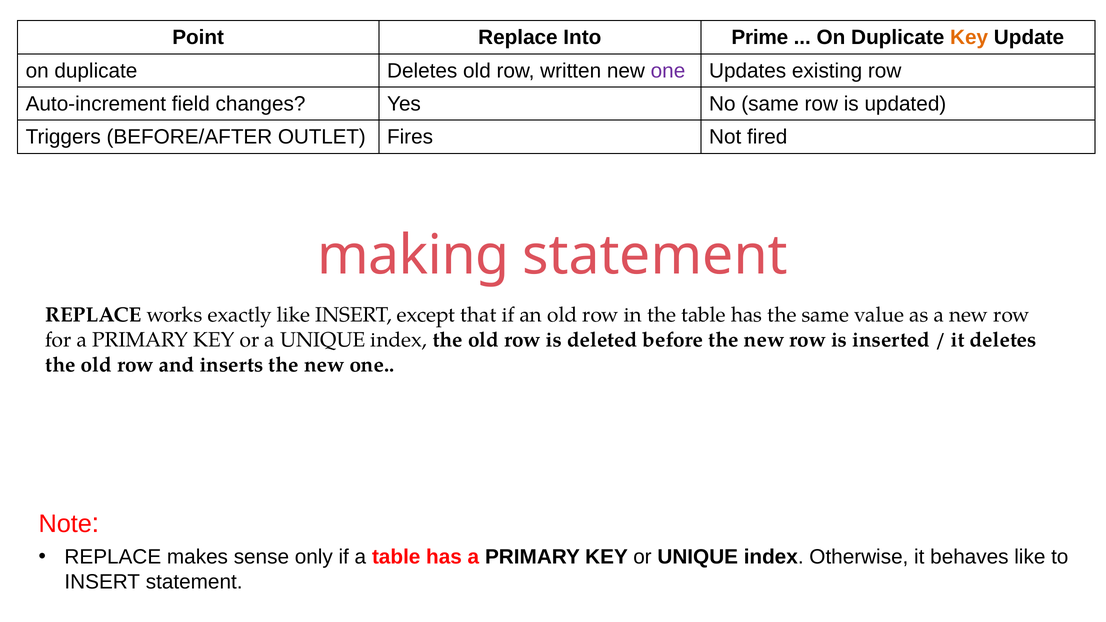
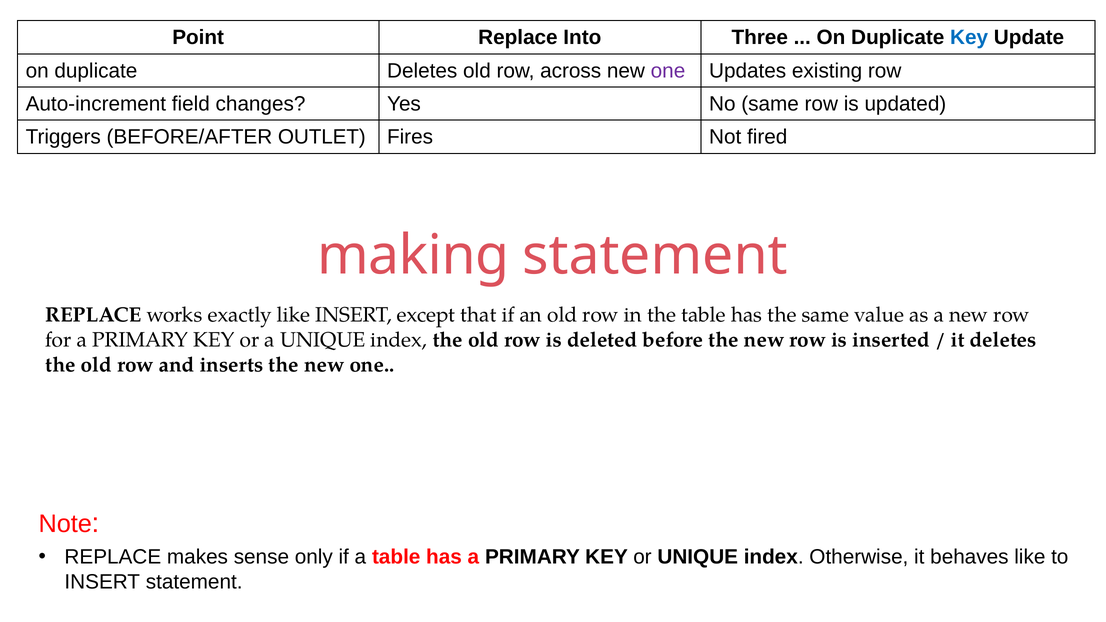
Prime: Prime -> Three (760, 38)
Key colour: orange -> blue (969, 38)
written: written -> across (571, 71)
